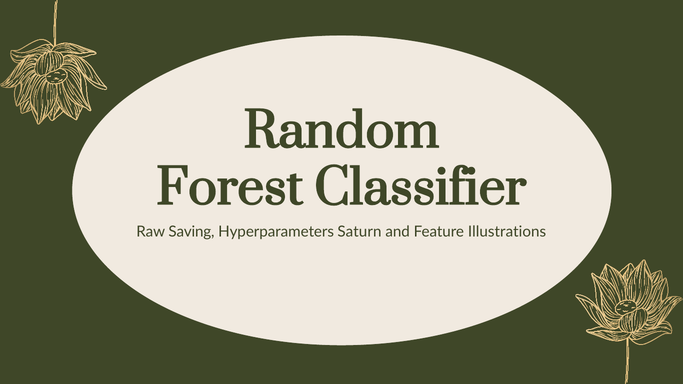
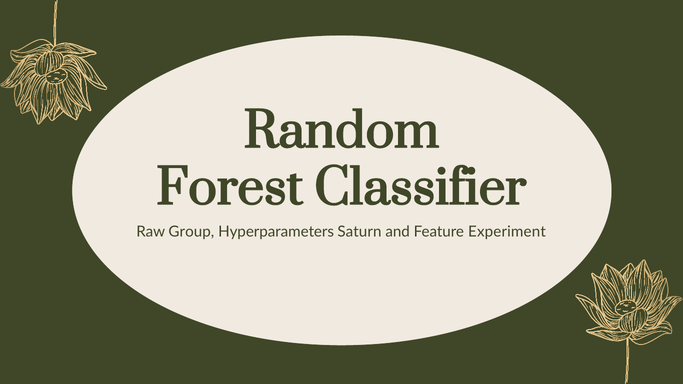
Saving: Saving -> Group (191, 232)
Illustrations: Illustrations -> Experiment (507, 232)
